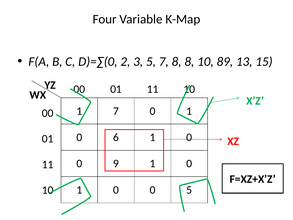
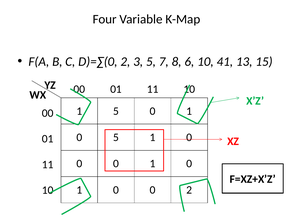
8 8: 8 -> 6 (189, 61)
89: 89 -> 41 (225, 61)
7: 7 -> 5 (116, 111)
0 6: 6 -> 5 (116, 137)
9: 9 -> 0 (116, 163)
0 5: 5 -> 2 (189, 190)
